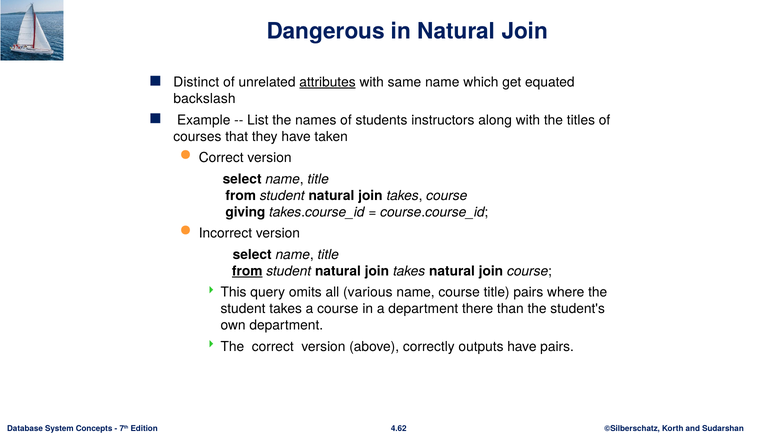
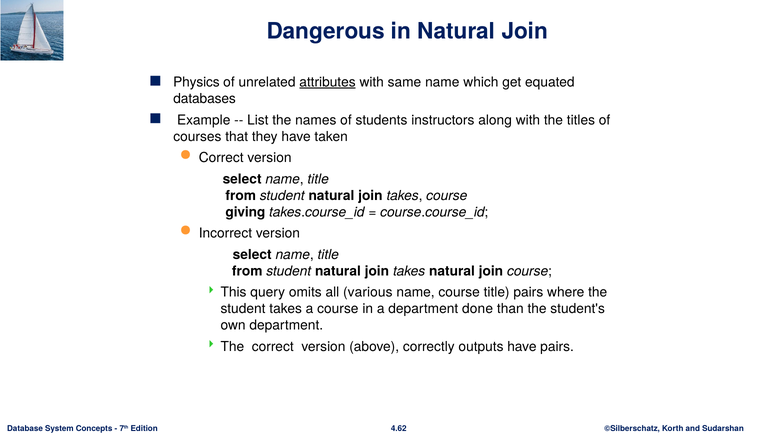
Distinct: Distinct -> Physics (196, 82)
backslash: backslash -> databases (205, 99)
from underline: present -> none (247, 271)
there: there -> done (478, 309)
